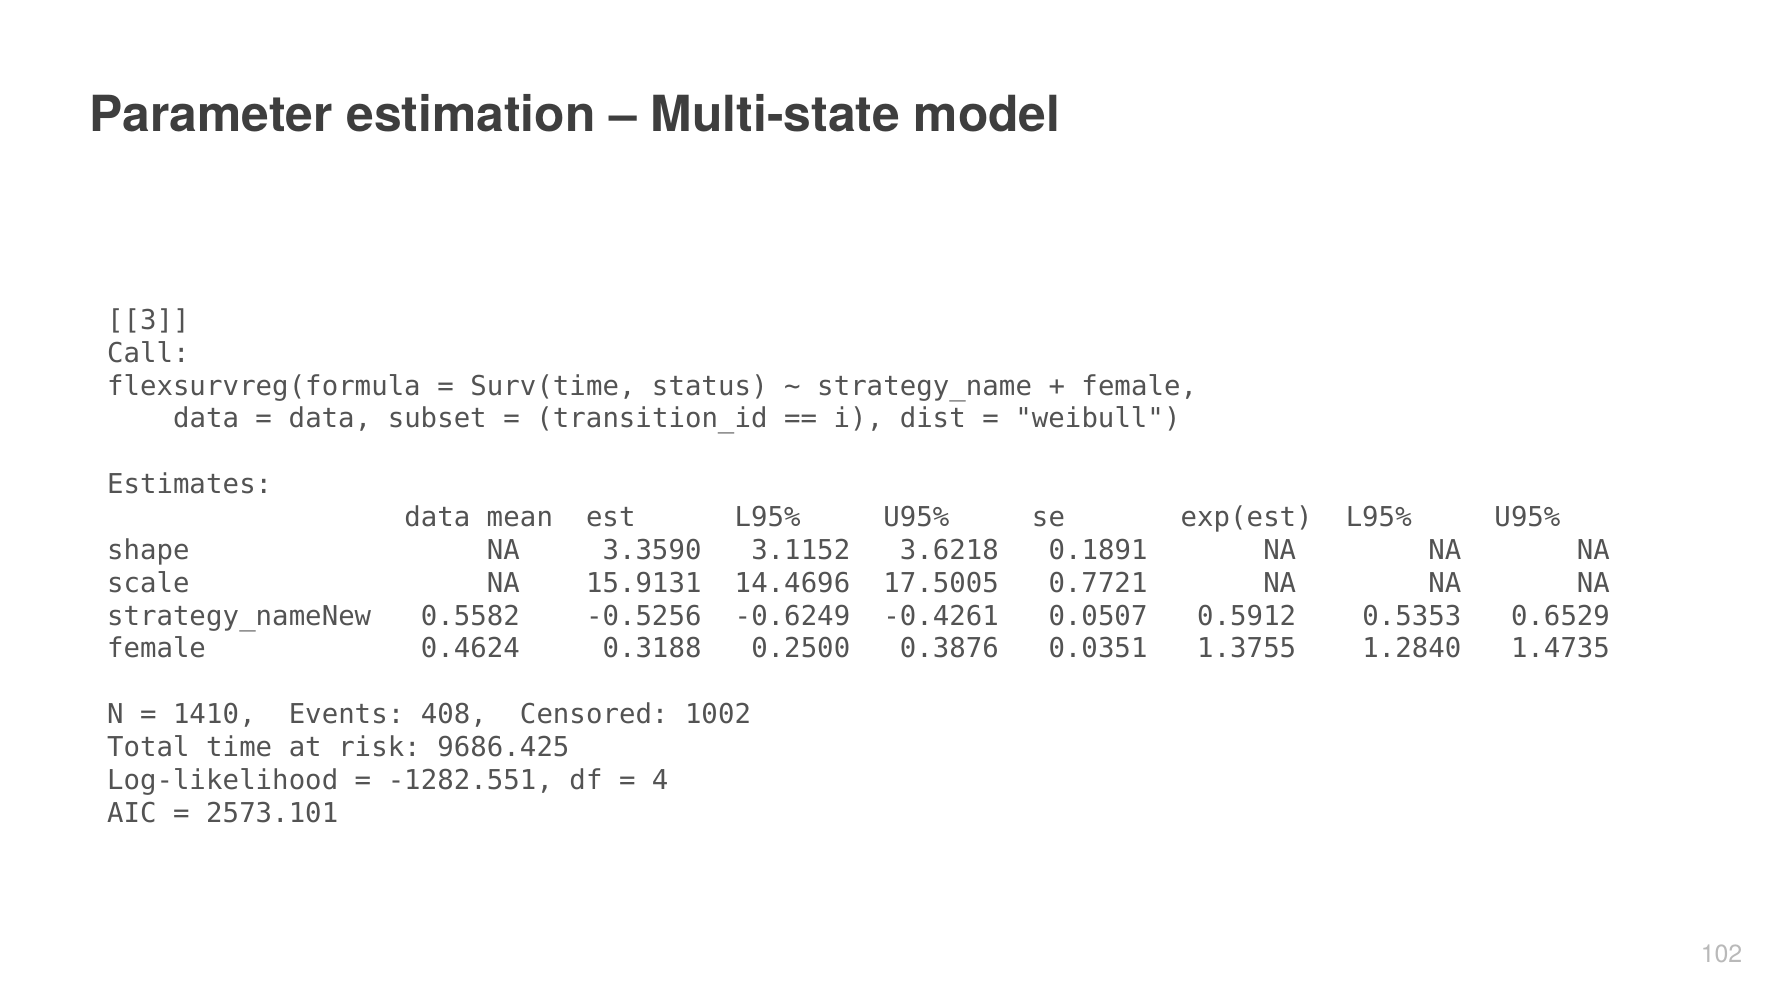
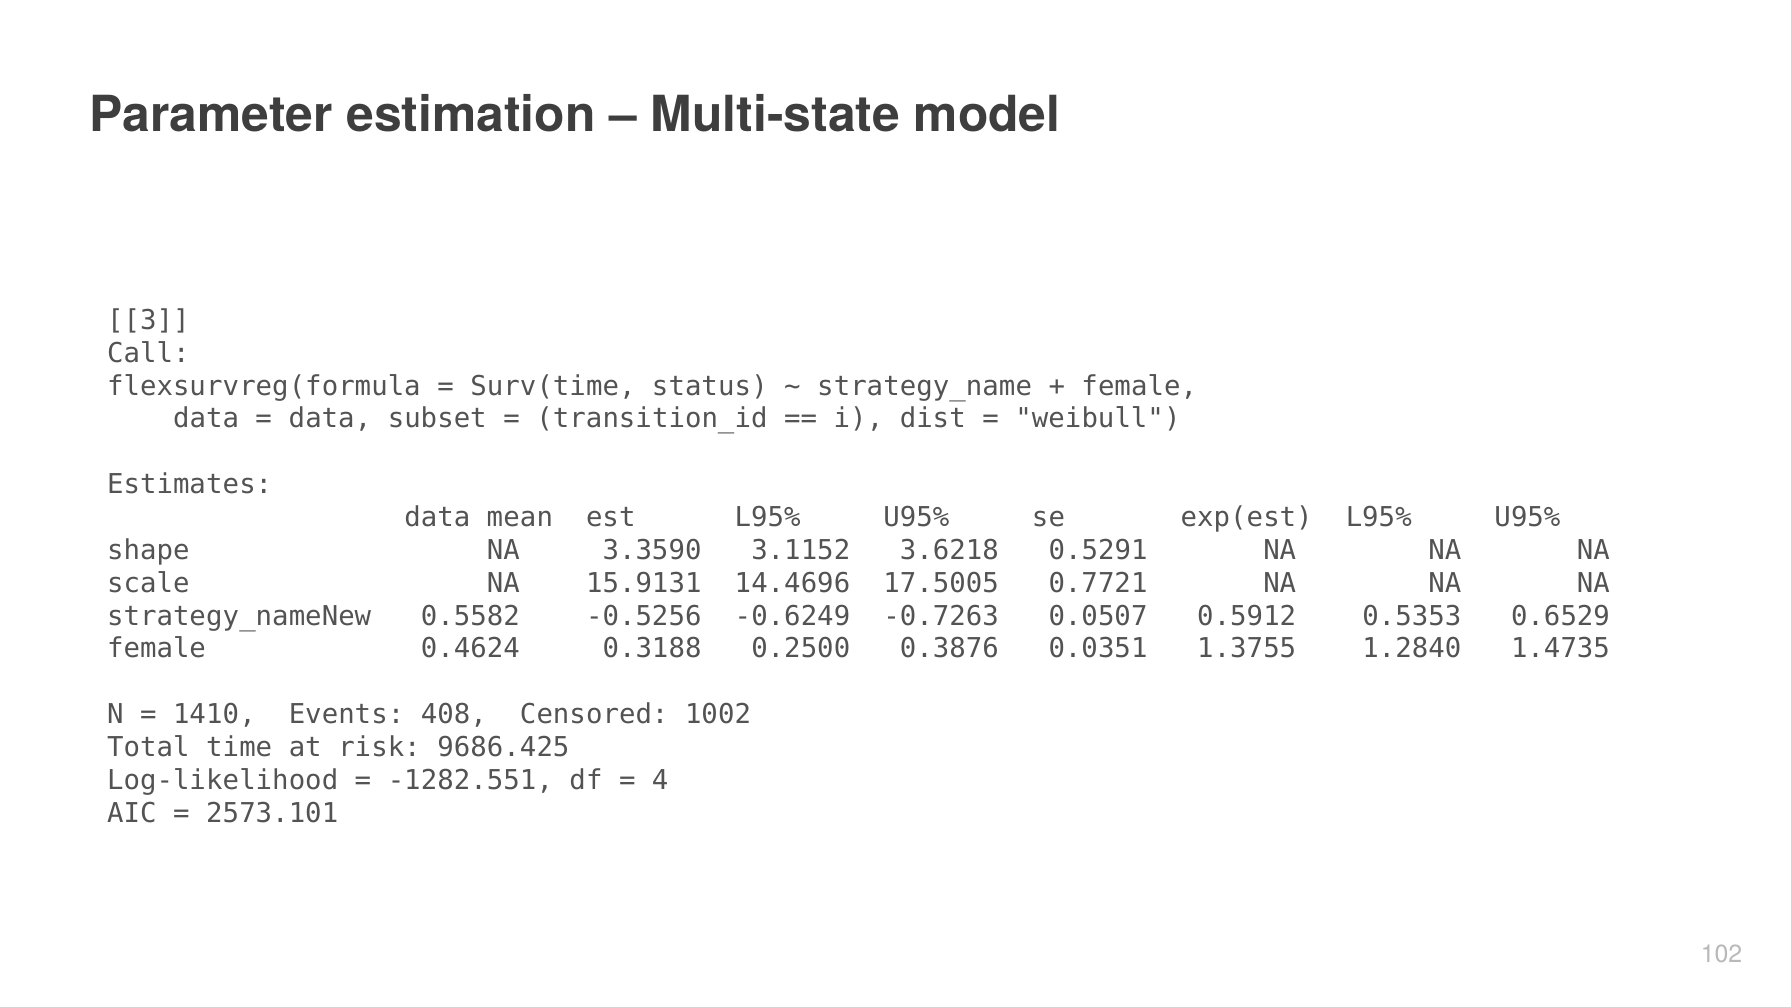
0.1891: 0.1891 -> 0.5291 (1098, 551)
-0.4261: -0.4261 -> -0.7263 (941, 616)
